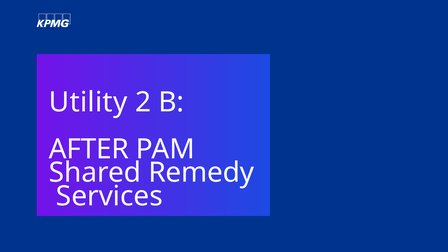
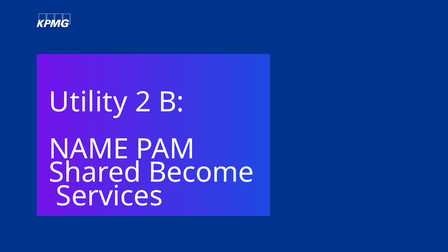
AFTER: AFTER -> NAME (89, 149)
Remedy: Remedy -> Become (201, 173)
